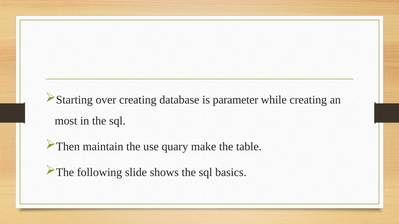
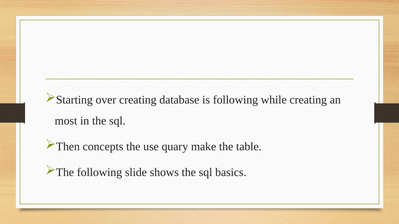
is parameter: parameter -> following (235, 100)
maintain: maintain -> concepts (103, 147)
